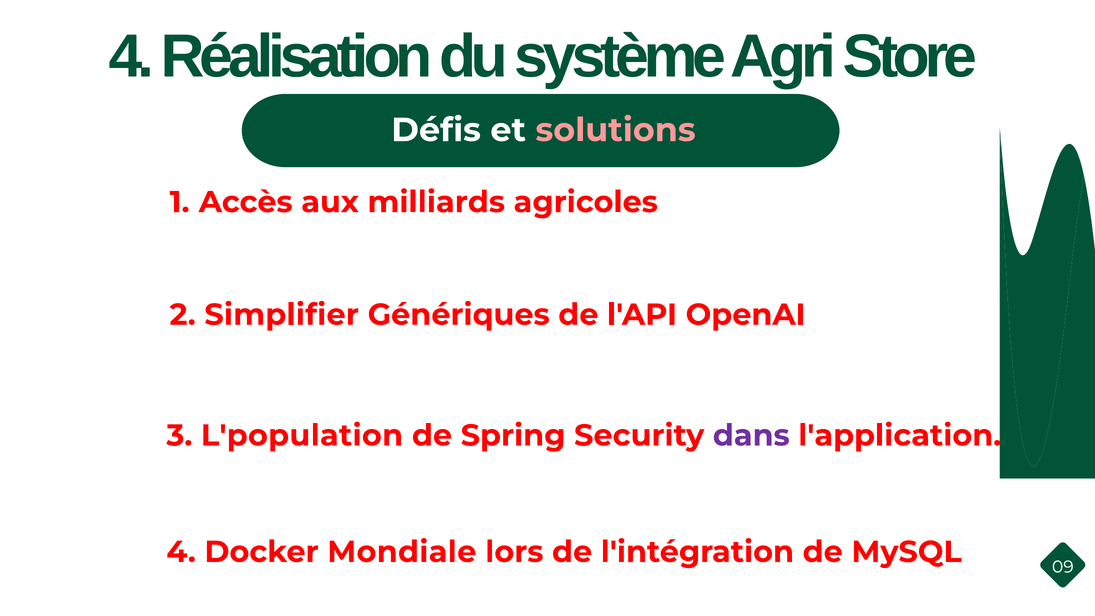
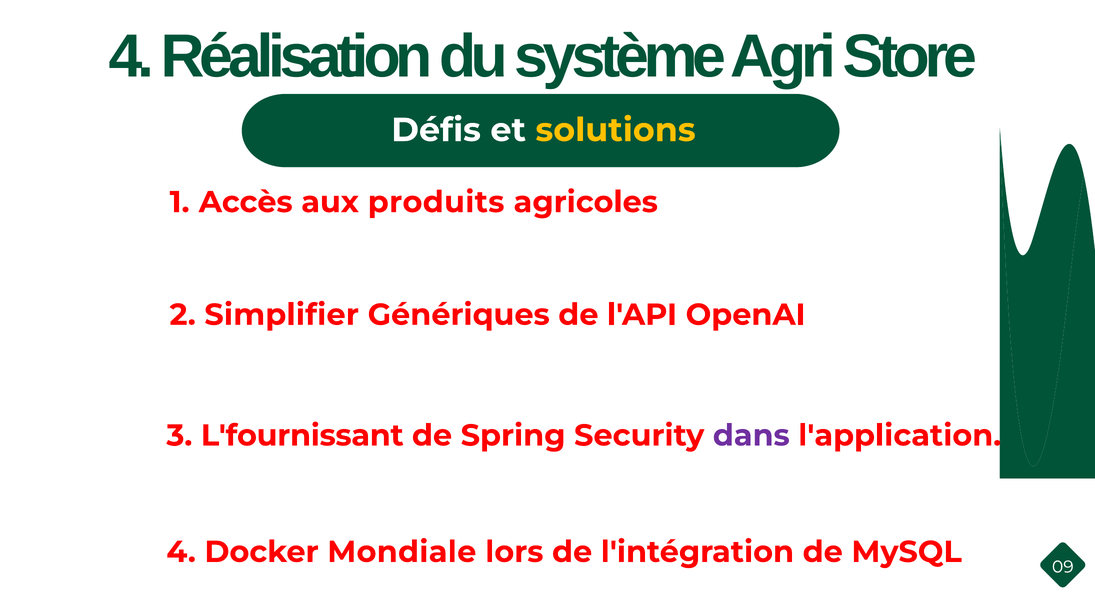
solutions colour: pink -> yellow (616, 130)
milliards: milliards -> produits (436, 202)
L'population: L'population -> L'fournissant (302, 436)
